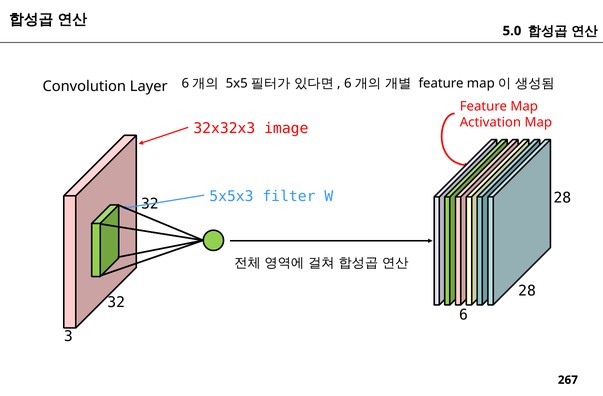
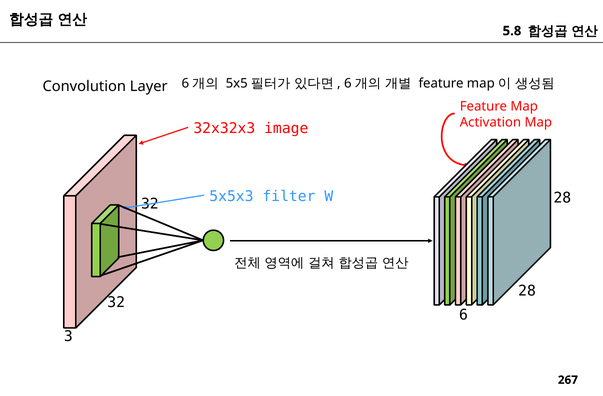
5.0: 5.0 -> 5.8 (512, 31)
